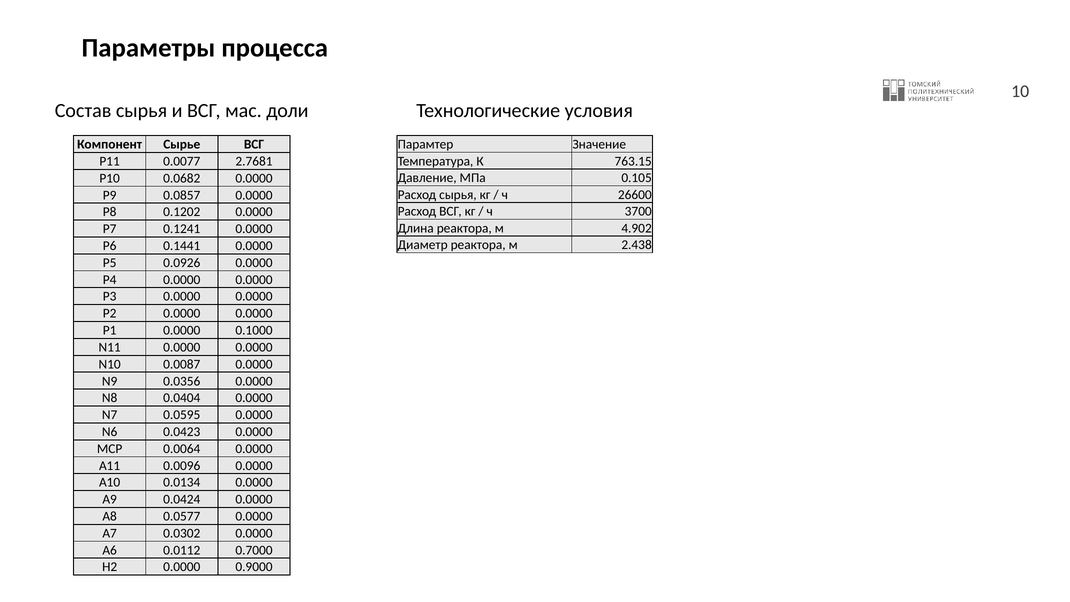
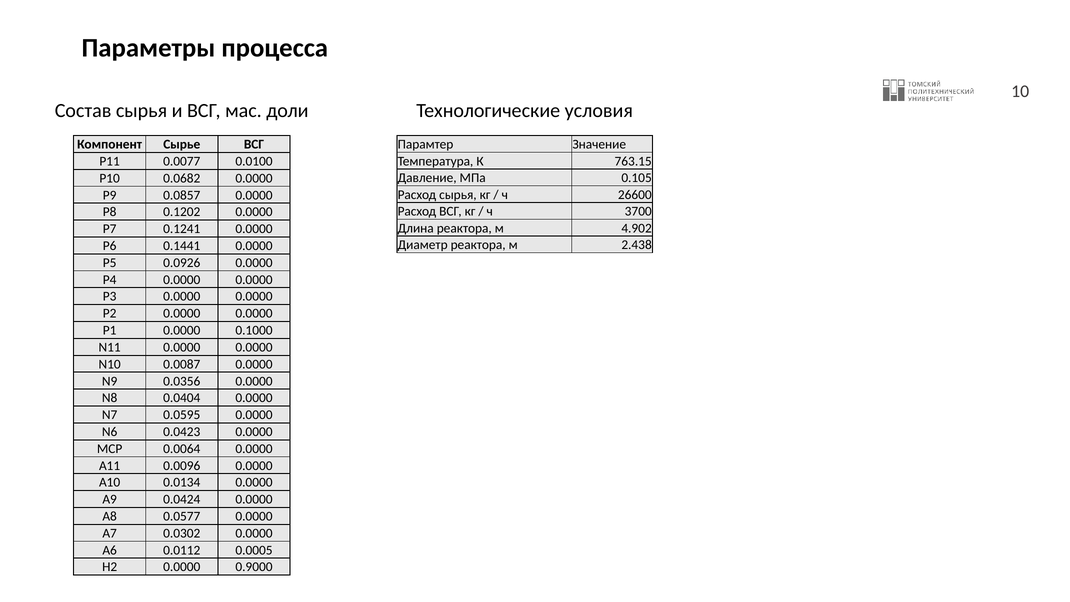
2.7681: 2.7681 -> 0.0100 (254, 161)
0.7000: 0.7000 -> 0.0005 (254, 550)
